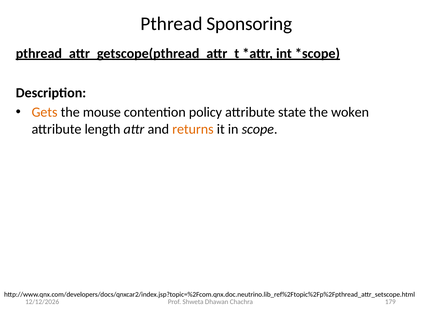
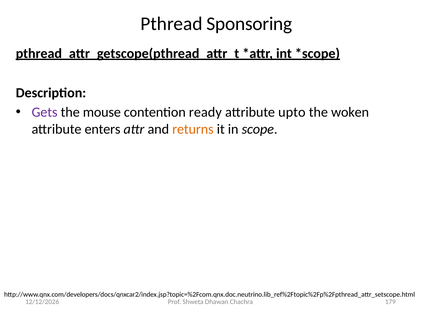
Gets colour: orange -> purple (45, 112)
policy: policy -> ready (205, 112)
state: state -> upto (292, 112)
length: length -> enters (103, 129)
